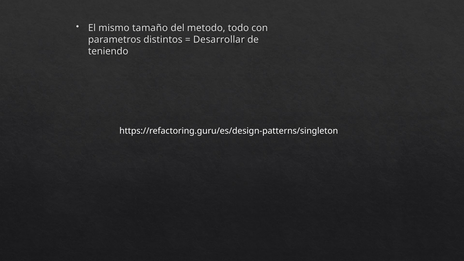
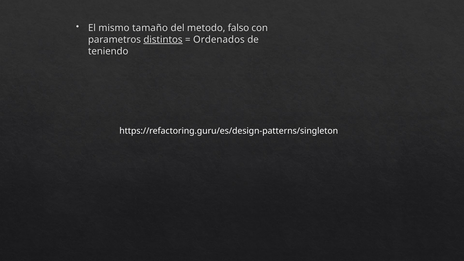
todo: todo -> falso (238, 28)
distintos underline: none -> present (163, 40)
Desarrollar: Desarrollar -> Ordenados (219, 40)
